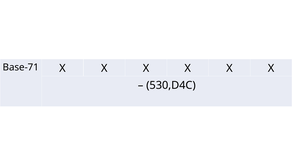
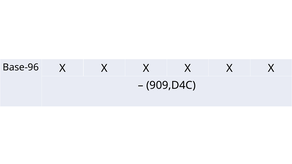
Base-71: Base-71 -> Base-96 (21, 67)
530,D4C: 530,D4C -> 909,D4C (171, 85)
